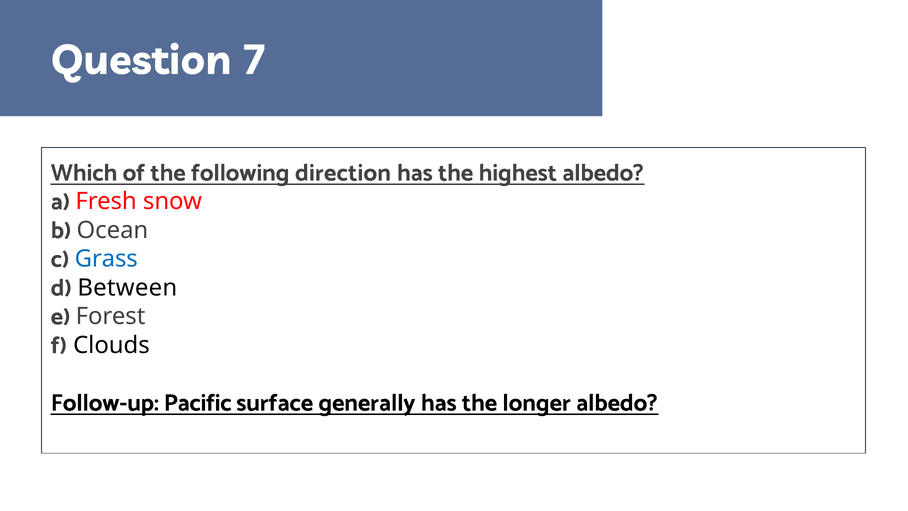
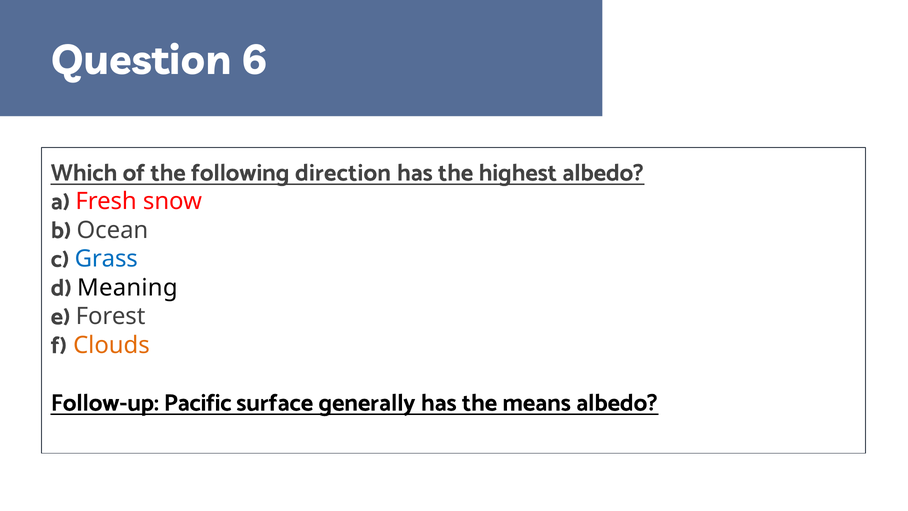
7: 7 -> 6 (254, 61)
Between: Between -> Meaning (127, 288)
Clouds colour: black -> orange (111, 345)
longer: longer -> means (537, 403)
